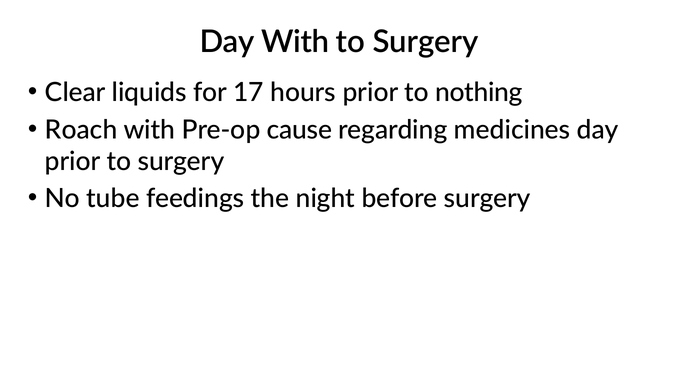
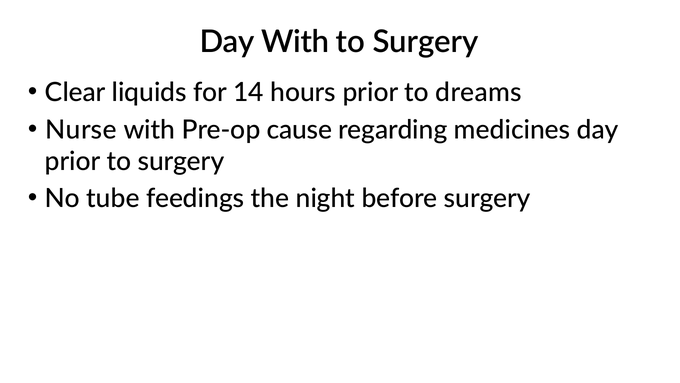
17: 17 -> 14 (248, 93)
nothing: nothing -> dreams (479, 93)
Roach: Roach -> Nurse (81, 130)
